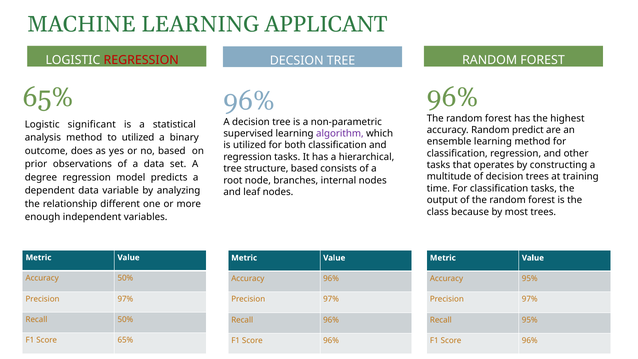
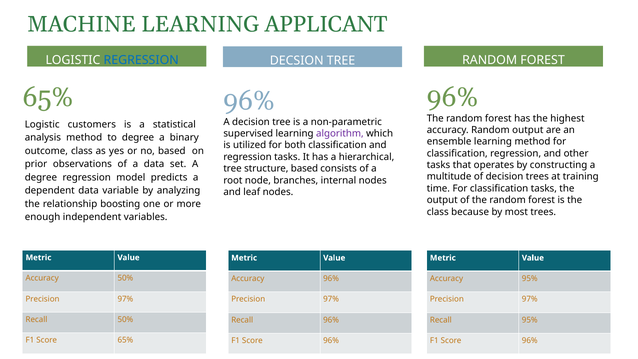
REGRESSION colour: red -> blue (141, 60)
significant: significant -> customers (92, 124)
Random predict: predict -> output (528, 130)
to utilized: utilized -> degree (138, 138)
outcome does: does -> class (82, 151)
different: different -> boosting (120, 204)
